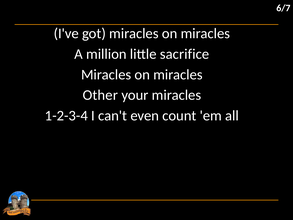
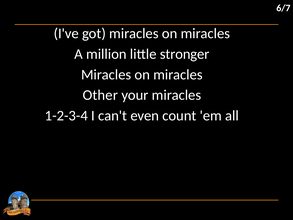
sacrifice: sacrifice -> stronger (185, 54)
